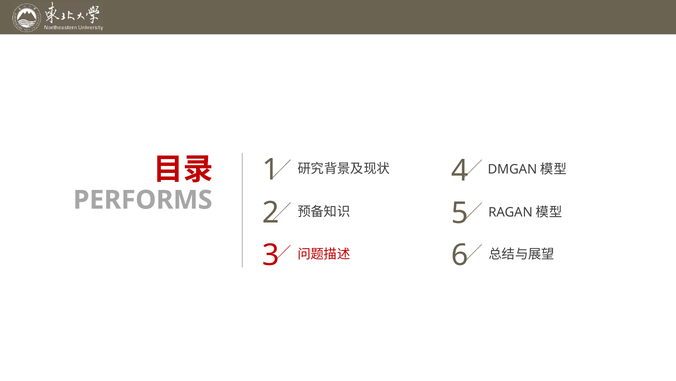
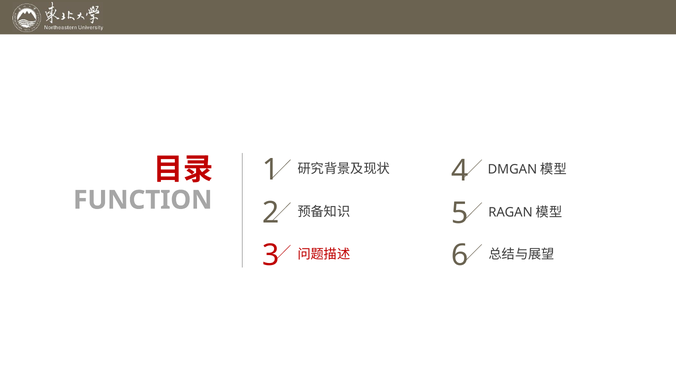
PERFORMS: PERFORMS -> FUNCTION (143, 200)
